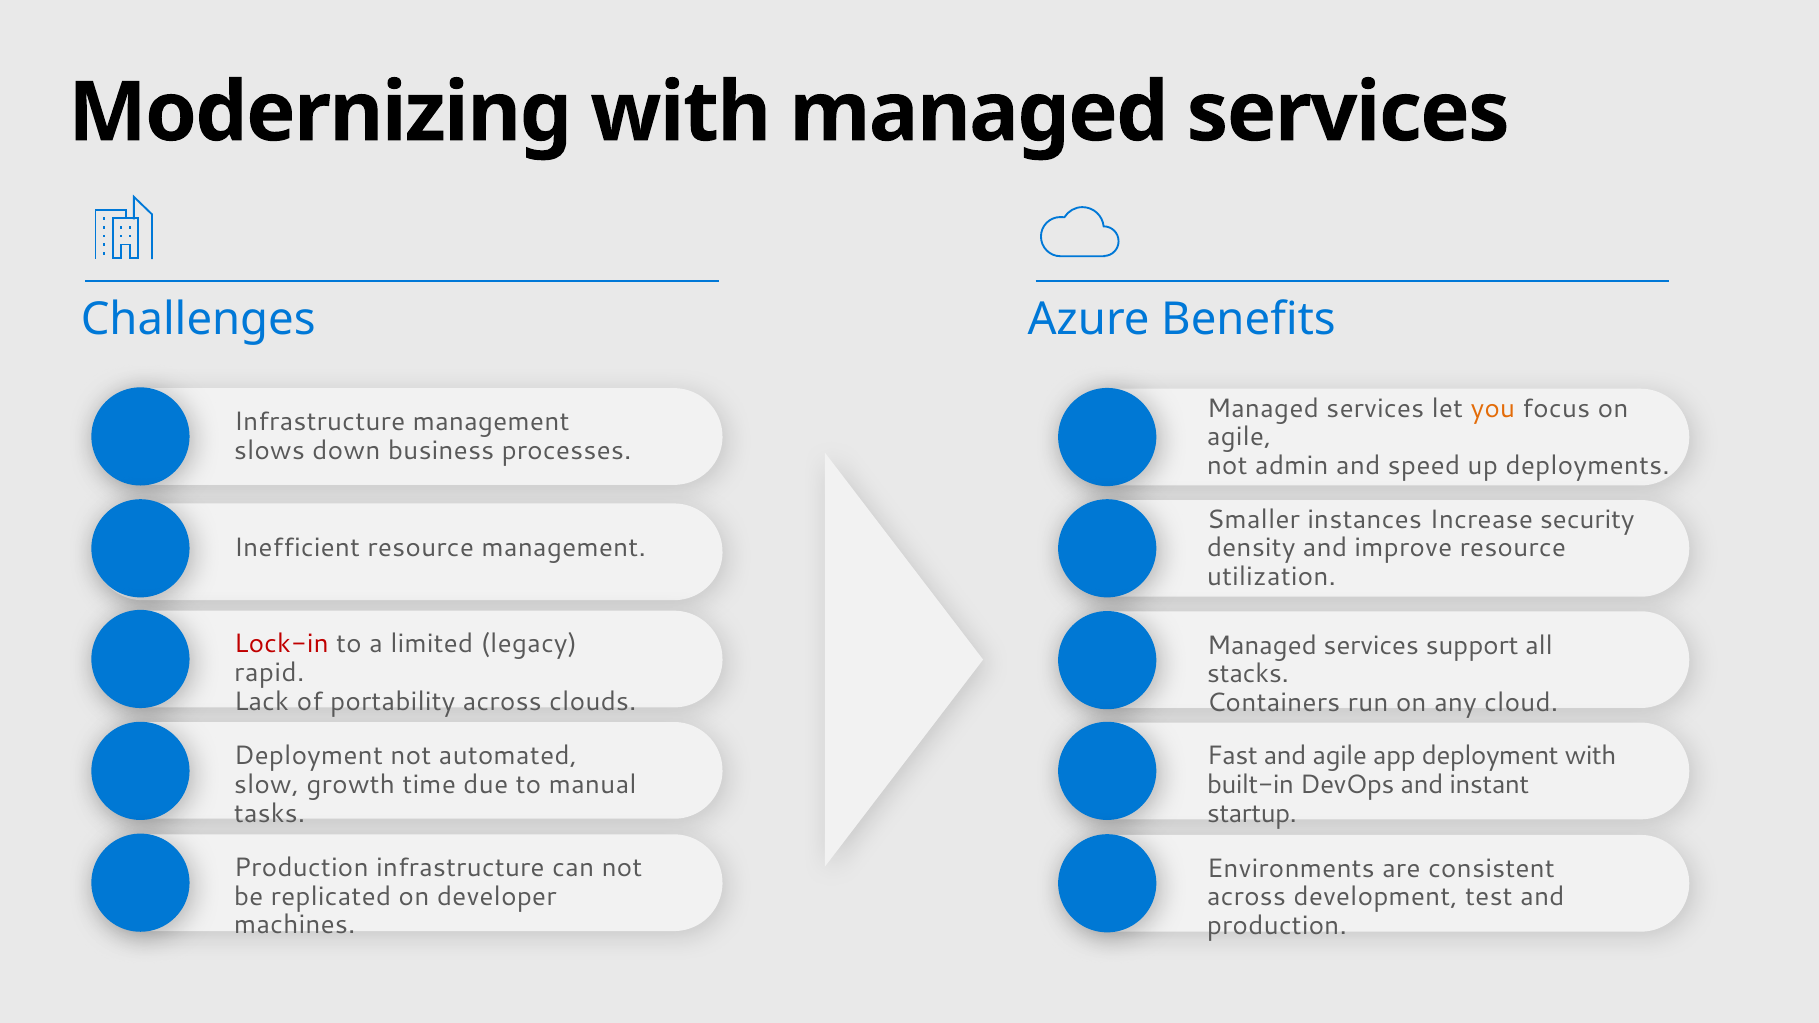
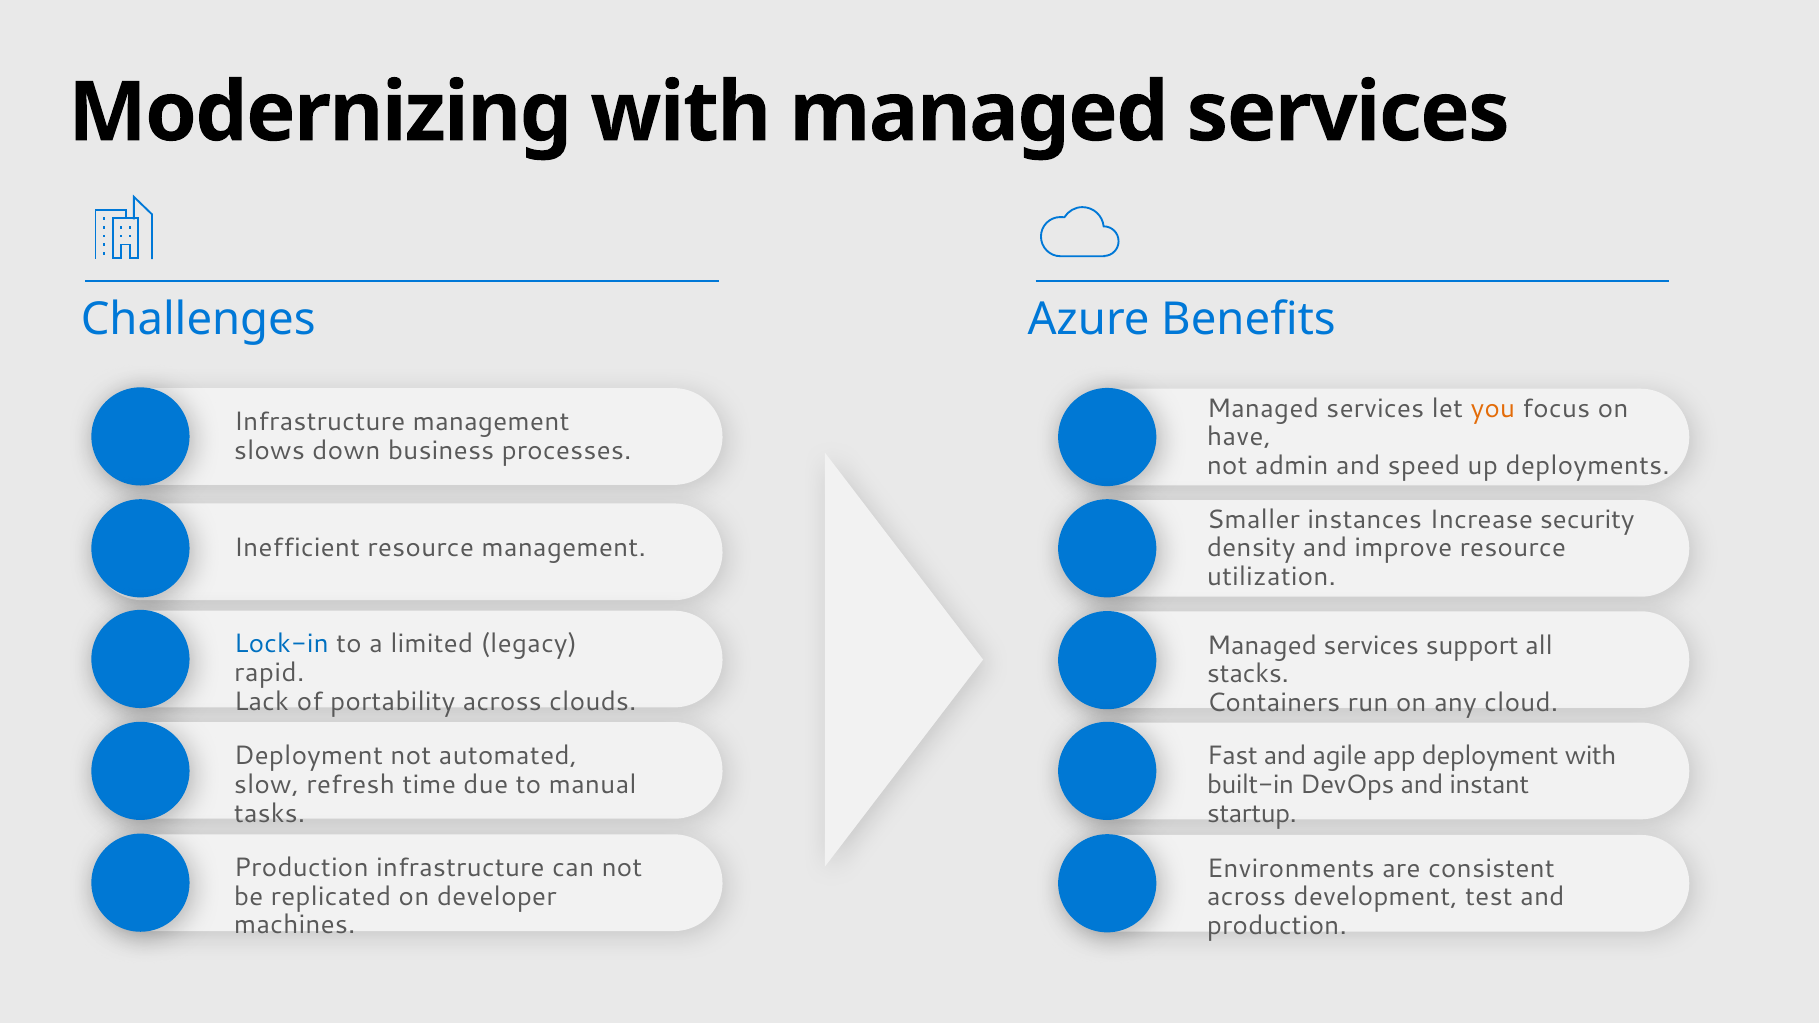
agile: agile -> have (1239, 437)
Lock-in colour: red -> blue (281, 644)
growth: growth -> refresh (351, 785)
